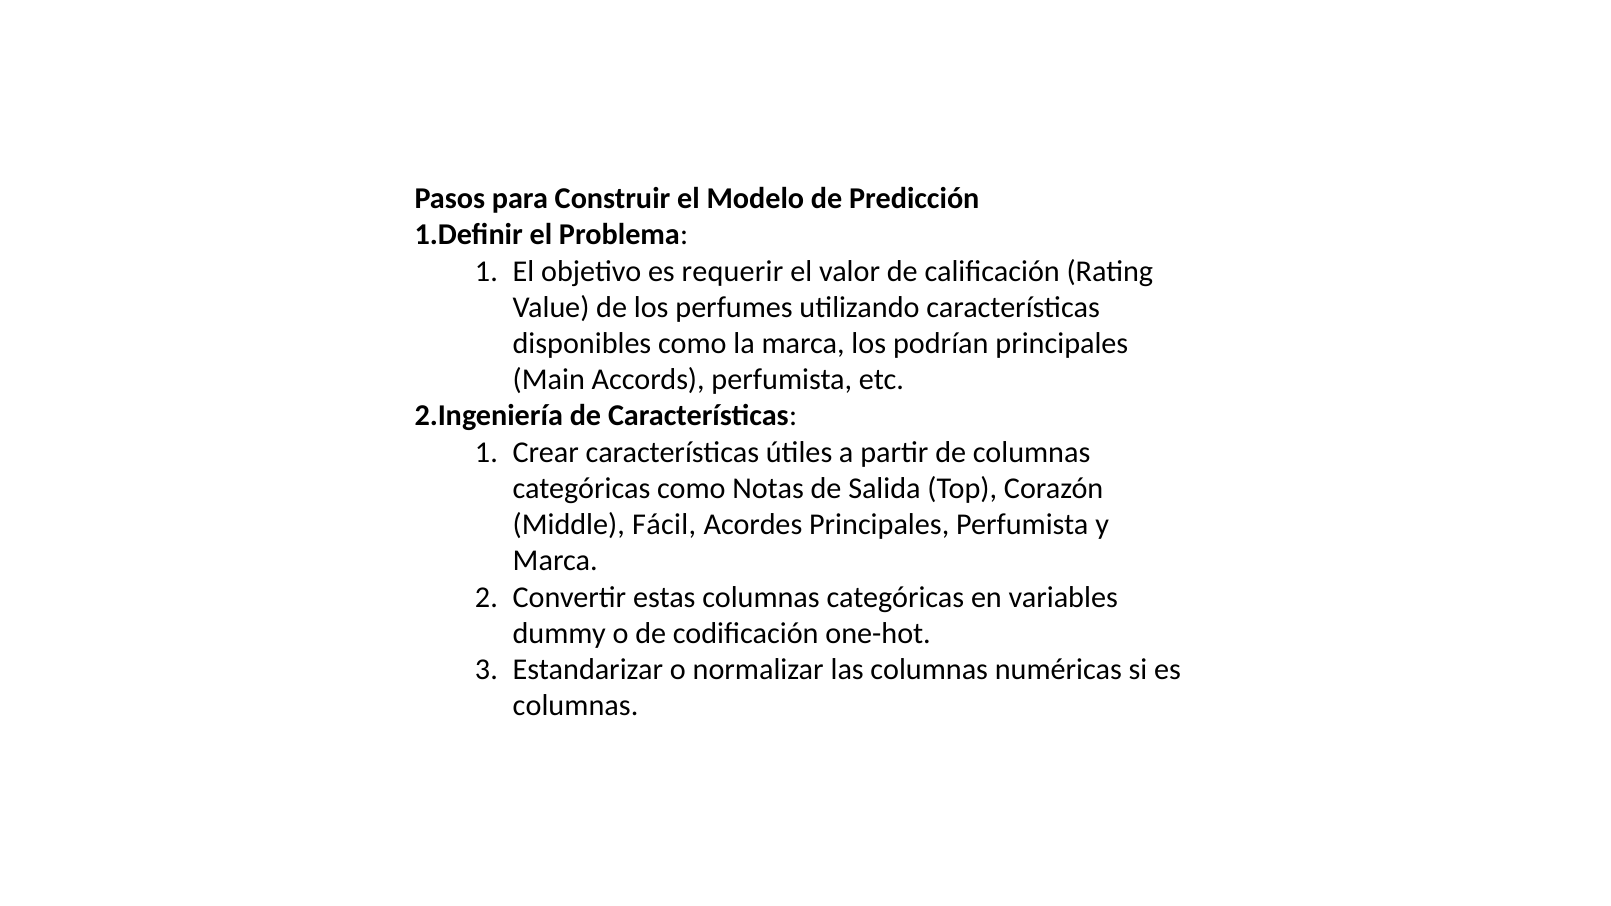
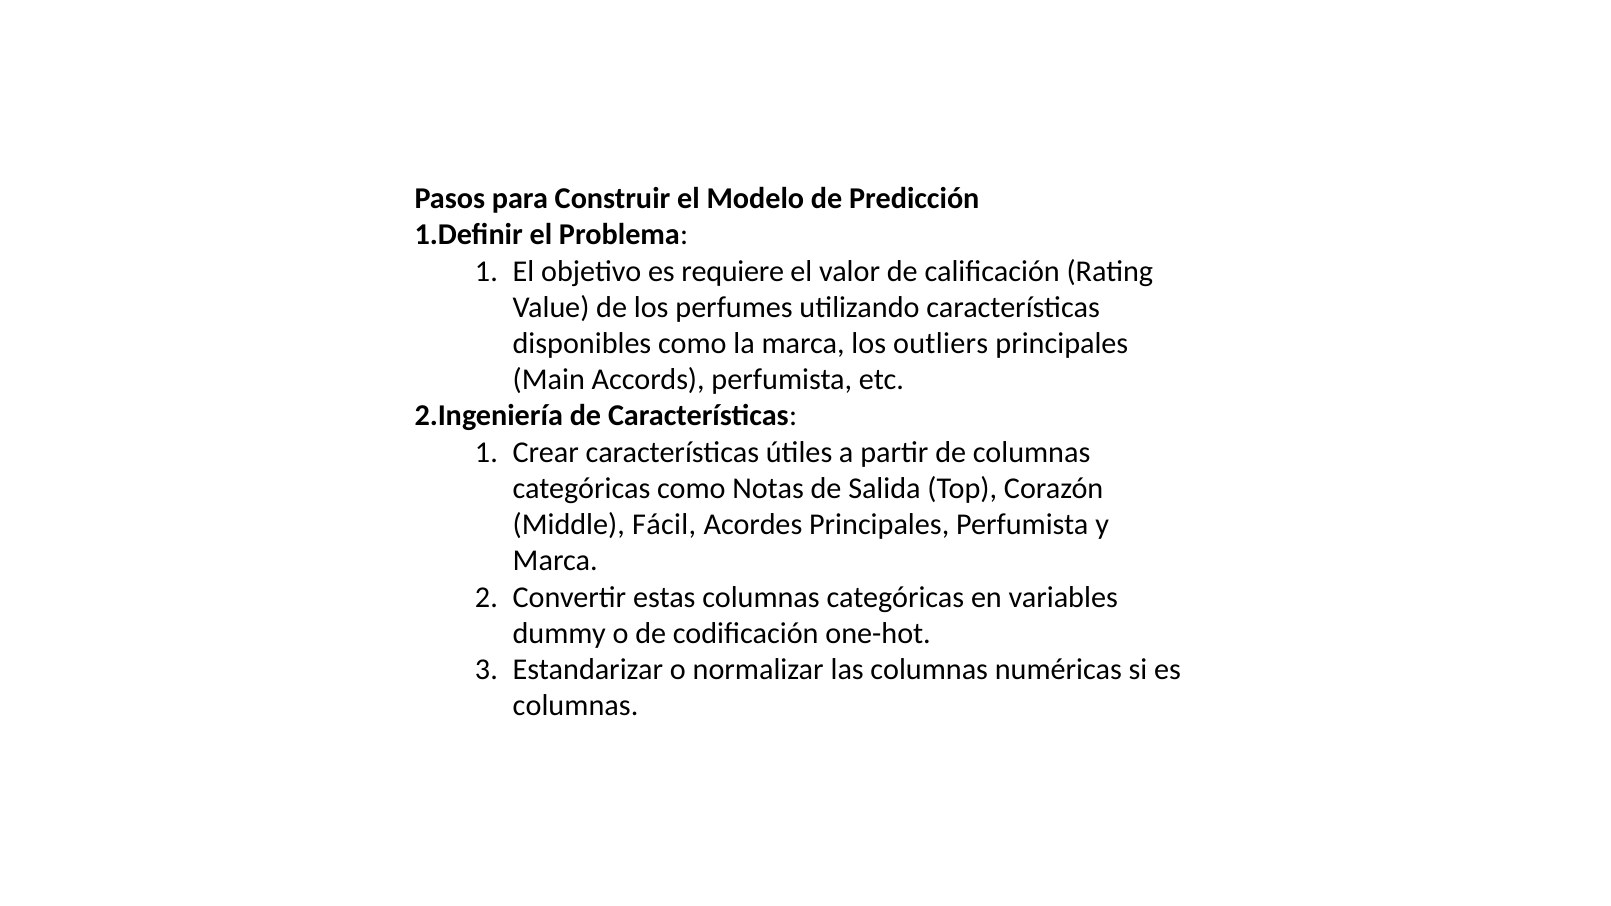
requerir: requerir -> requiere (733, 271)
podrían: podrían -> outliers (941, 344)
